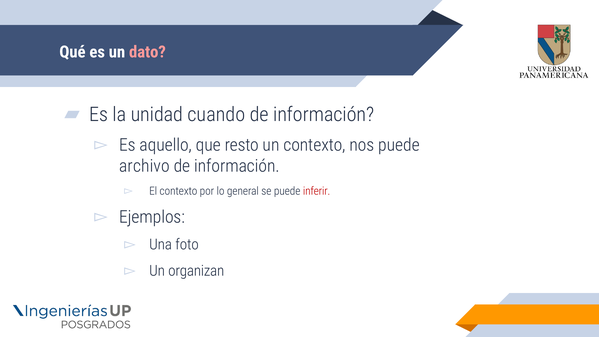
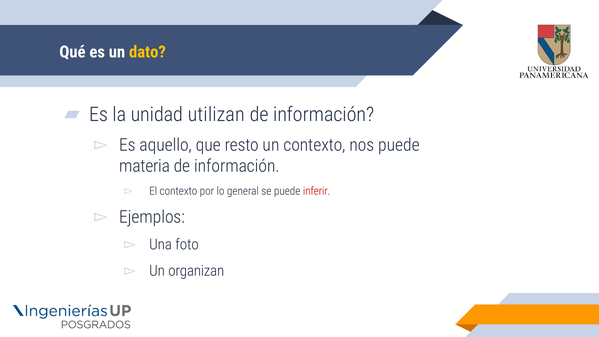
dato colour: pink -> yellow (147, 52)
cuando: cuando -> utilizan (216, 114)
archivo: archivo -> materia (145, 166)
